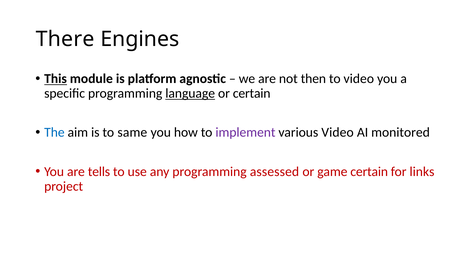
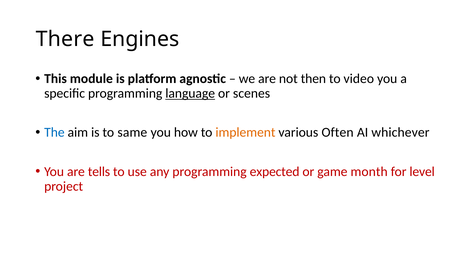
This underline: present -> none (56, 79)
or certain: certain -> scenes (252, 93)
implement colour: purple -> orange (245, 132)
various Video: Video -> Often (338, 132)
monitored: monitored -> whichever (400, 132)
assessed: assessed -> expected (275, 171)
game certain: certain -> month (369, 171)
links: links -> level (422, 171)
